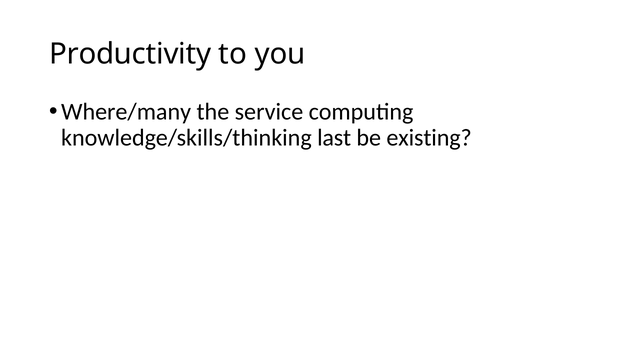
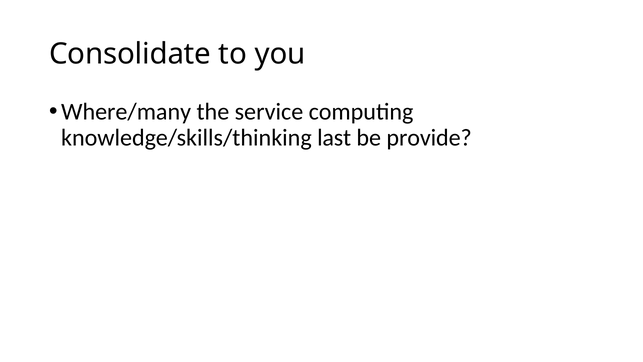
Productivity: Productivity -> Consolidate (130, 54)
existing: existing -> provide (429, 138)
